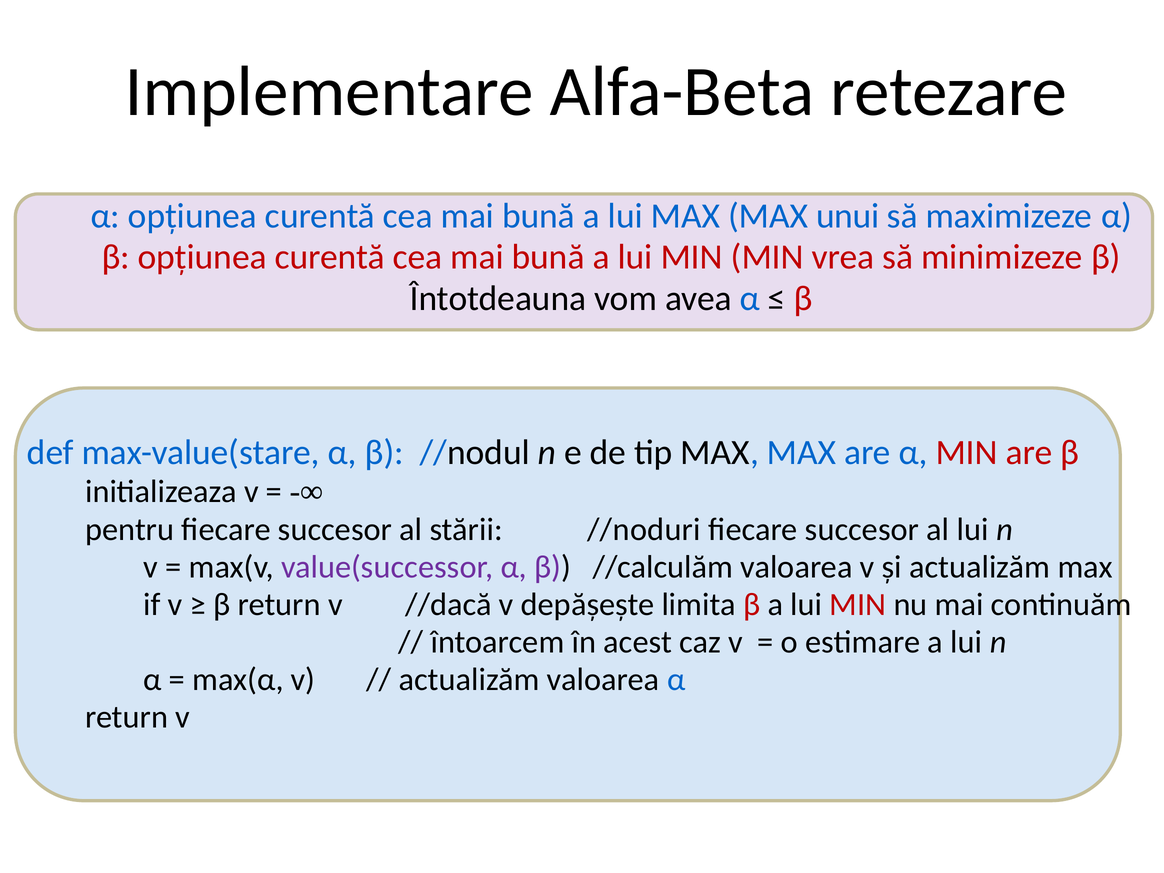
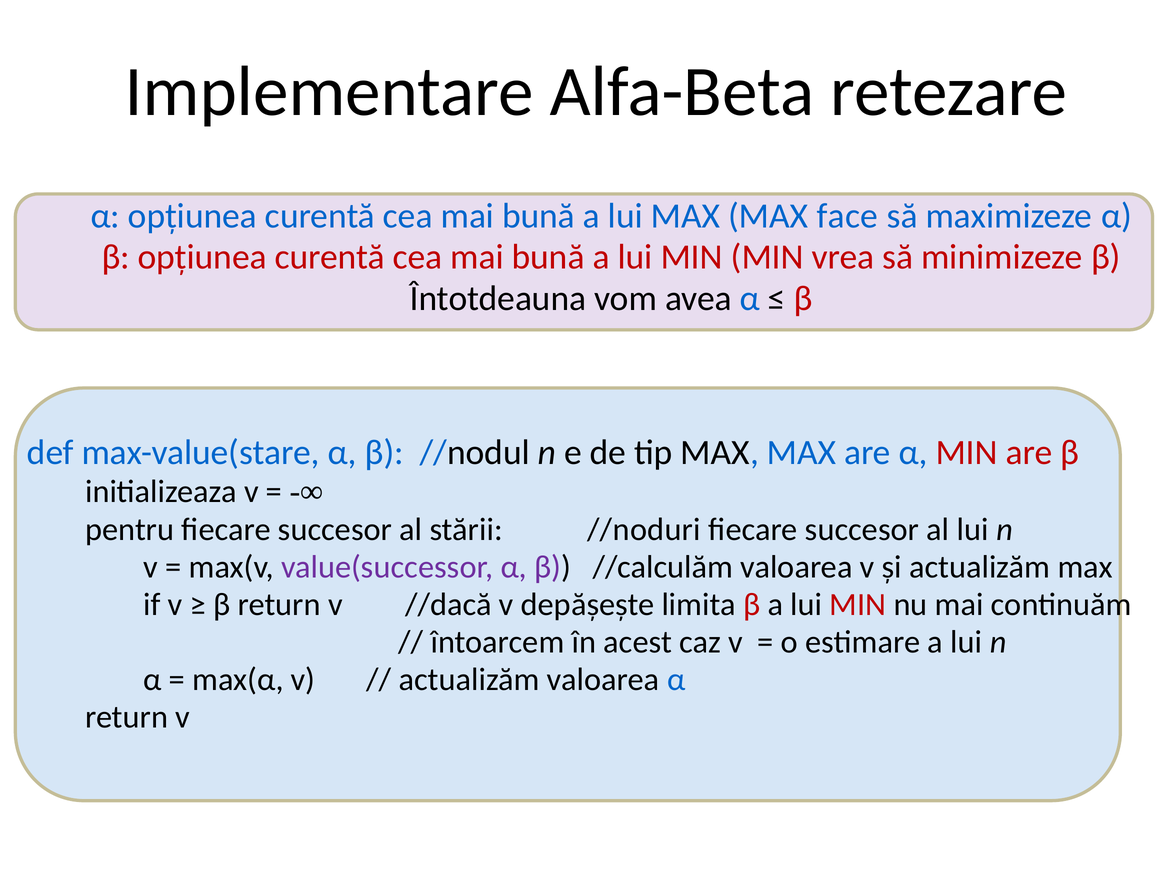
unui: unui -> face (847, 216)
